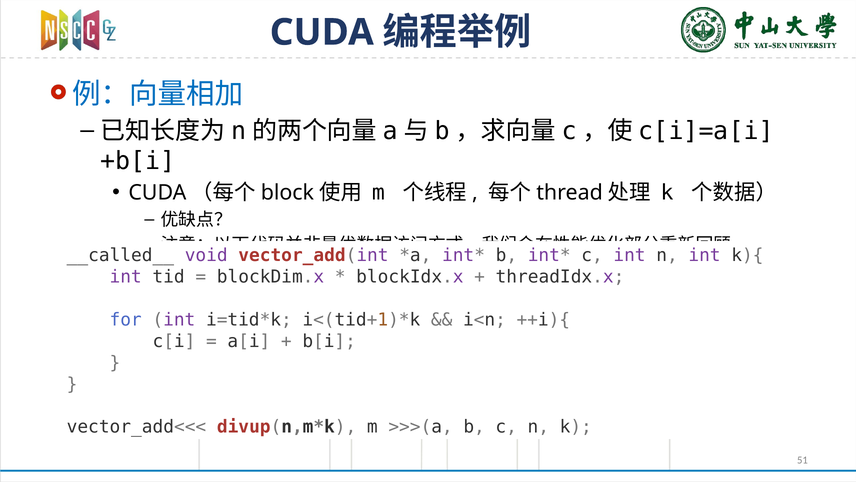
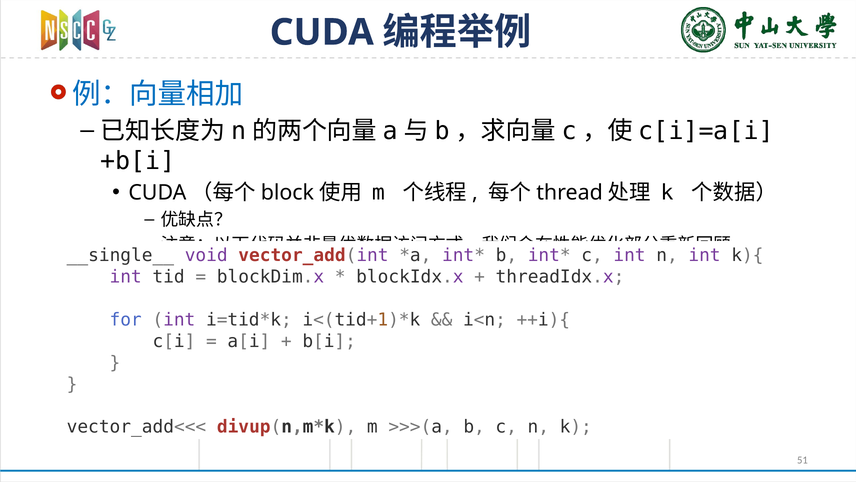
__called__: __called__ -> __single__ (120, 255)
